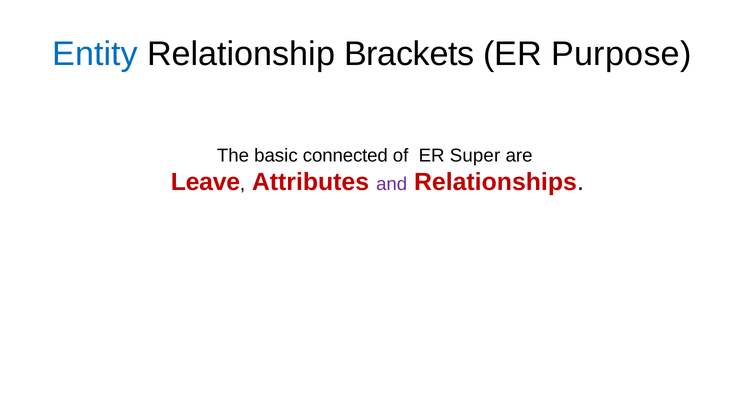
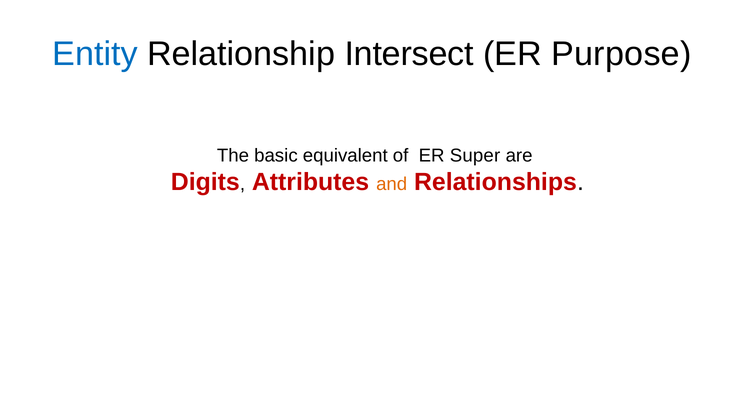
Brackets: Brackets -> Intersect (409, 54)
connected: connected -> equivalent (345, 156)
Leave: Leave -> Digits (205, 182)
and colour: purple -> orange (392, 184)
